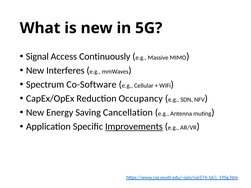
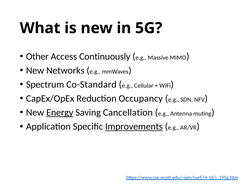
Signal: Signal -> Other (37, 57)
Interferes: Interferes -> Networks (65, 71)
Co-Software: Co-Software -> Co-Standard (91, 85)
Energy underline: none -> present (60, 113)
